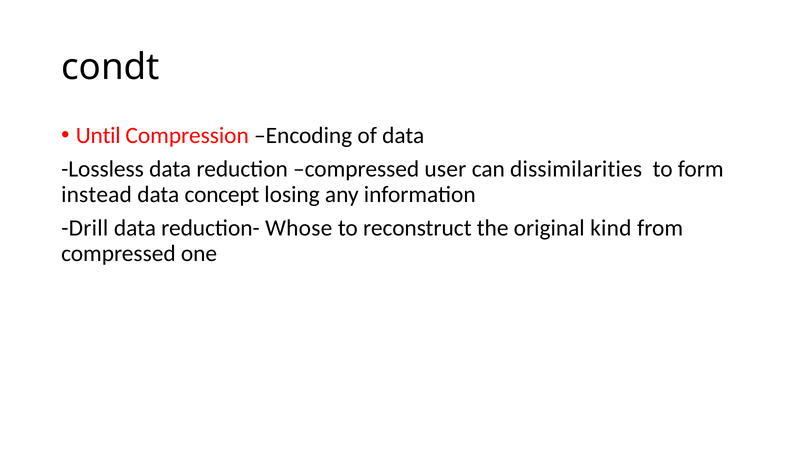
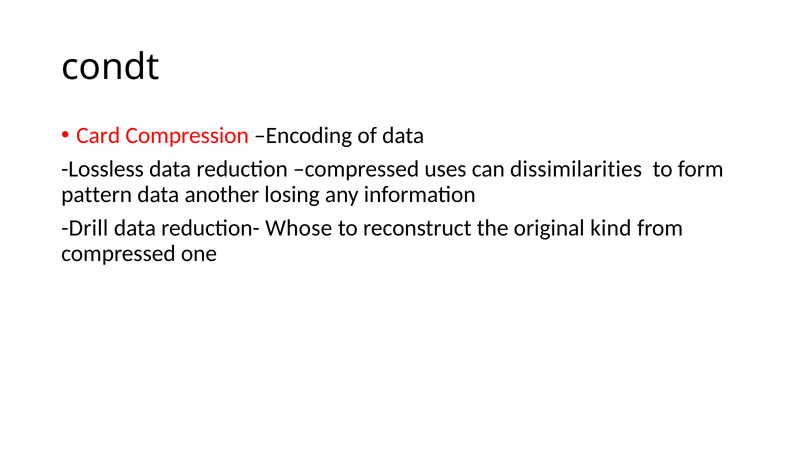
Until: Until -> Card (98, 136)
user: user -> uses (446, 169)
instead: instead -> pattern (97, 194)
concept: concept -> another (222, 194)
